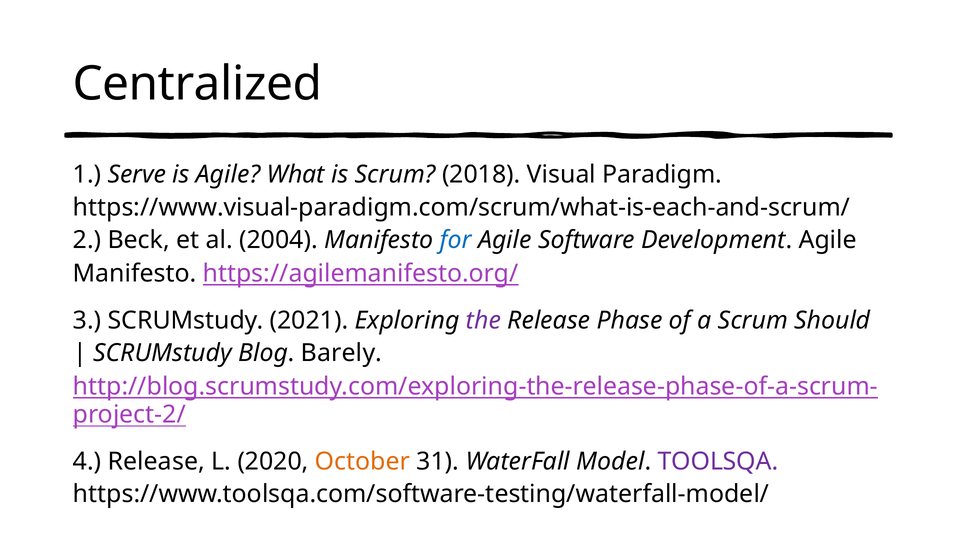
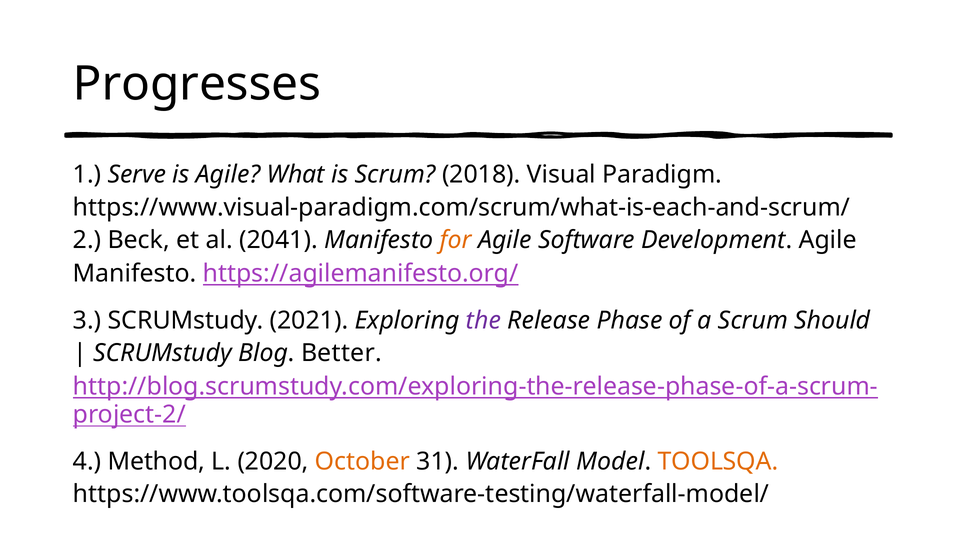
Centralized: Centralized -> Progresses (197, 84)
2004: 2004 -> 2041 (279, 240)
for colour: blue -> orange (456, 240)
Barely: Barely -> Better (341, 353)
4 Release: Release -> Method (156, 462)
TOOLSQA colour: purple -> orange (718, 462)
